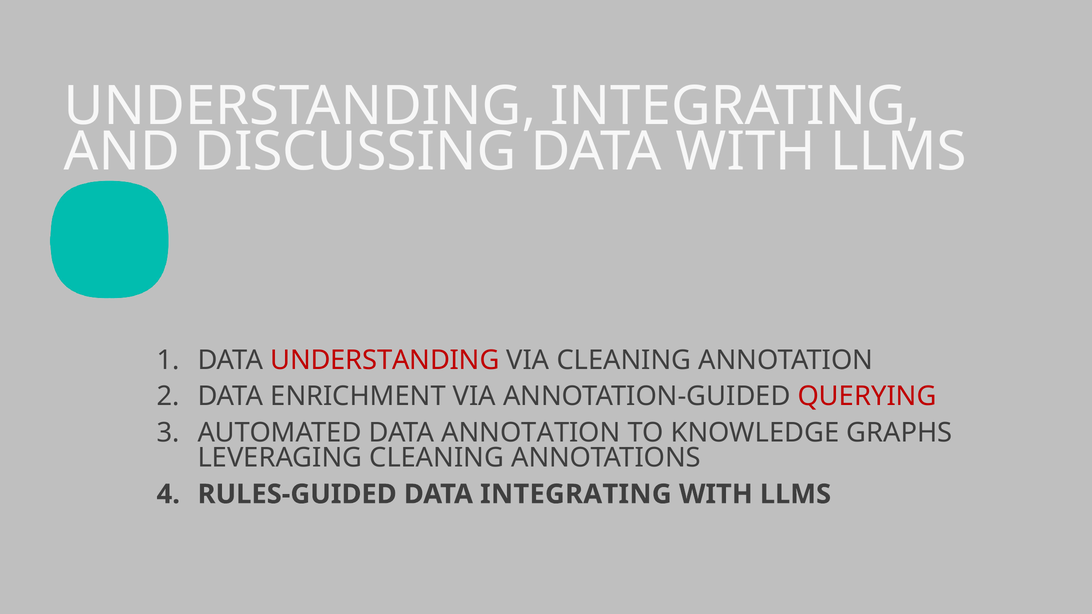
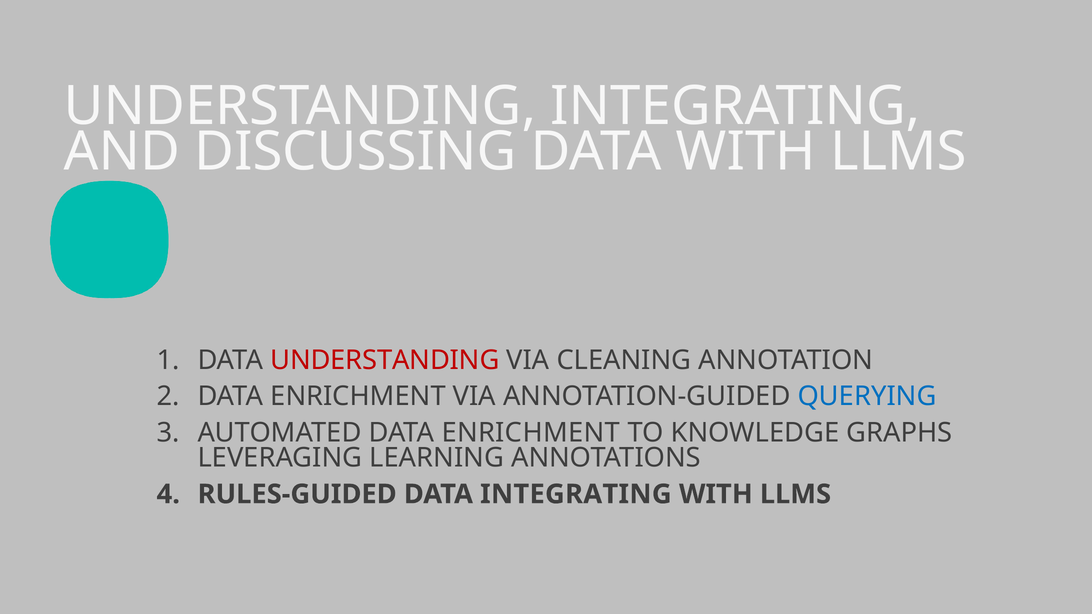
QUERYING colour: red -> blue (867, 397)
AUTOMATED DATA ANNOTATION: ANNOTATION -> ENRICHMENT (531, 433)
LEVERAGING CLEANING: CLEANING -> LEARNING (437, 458)
